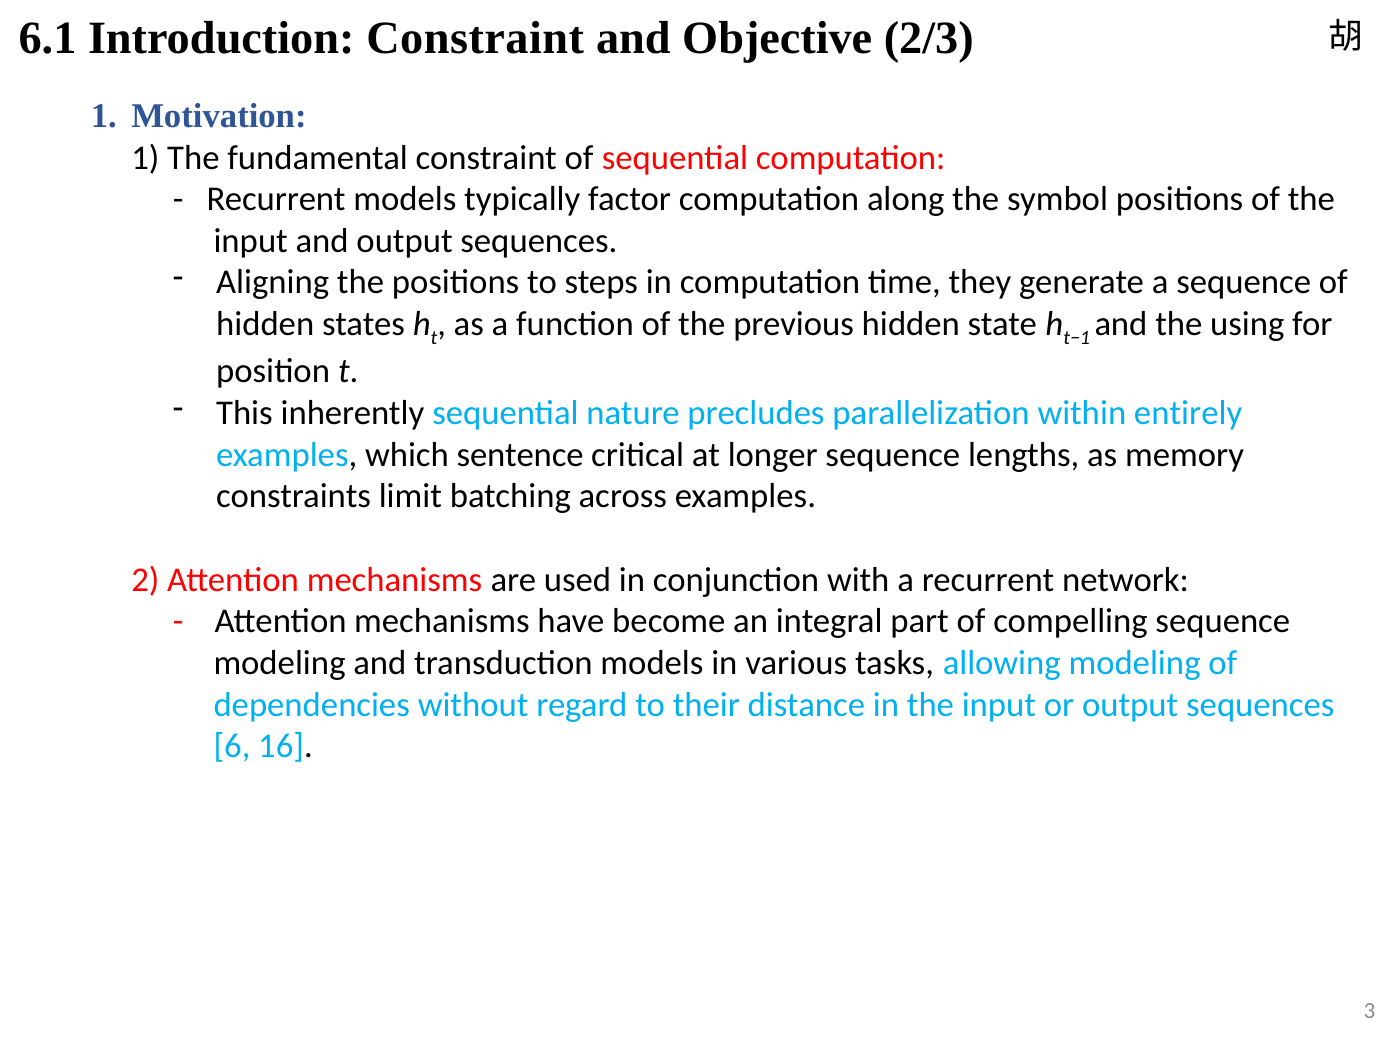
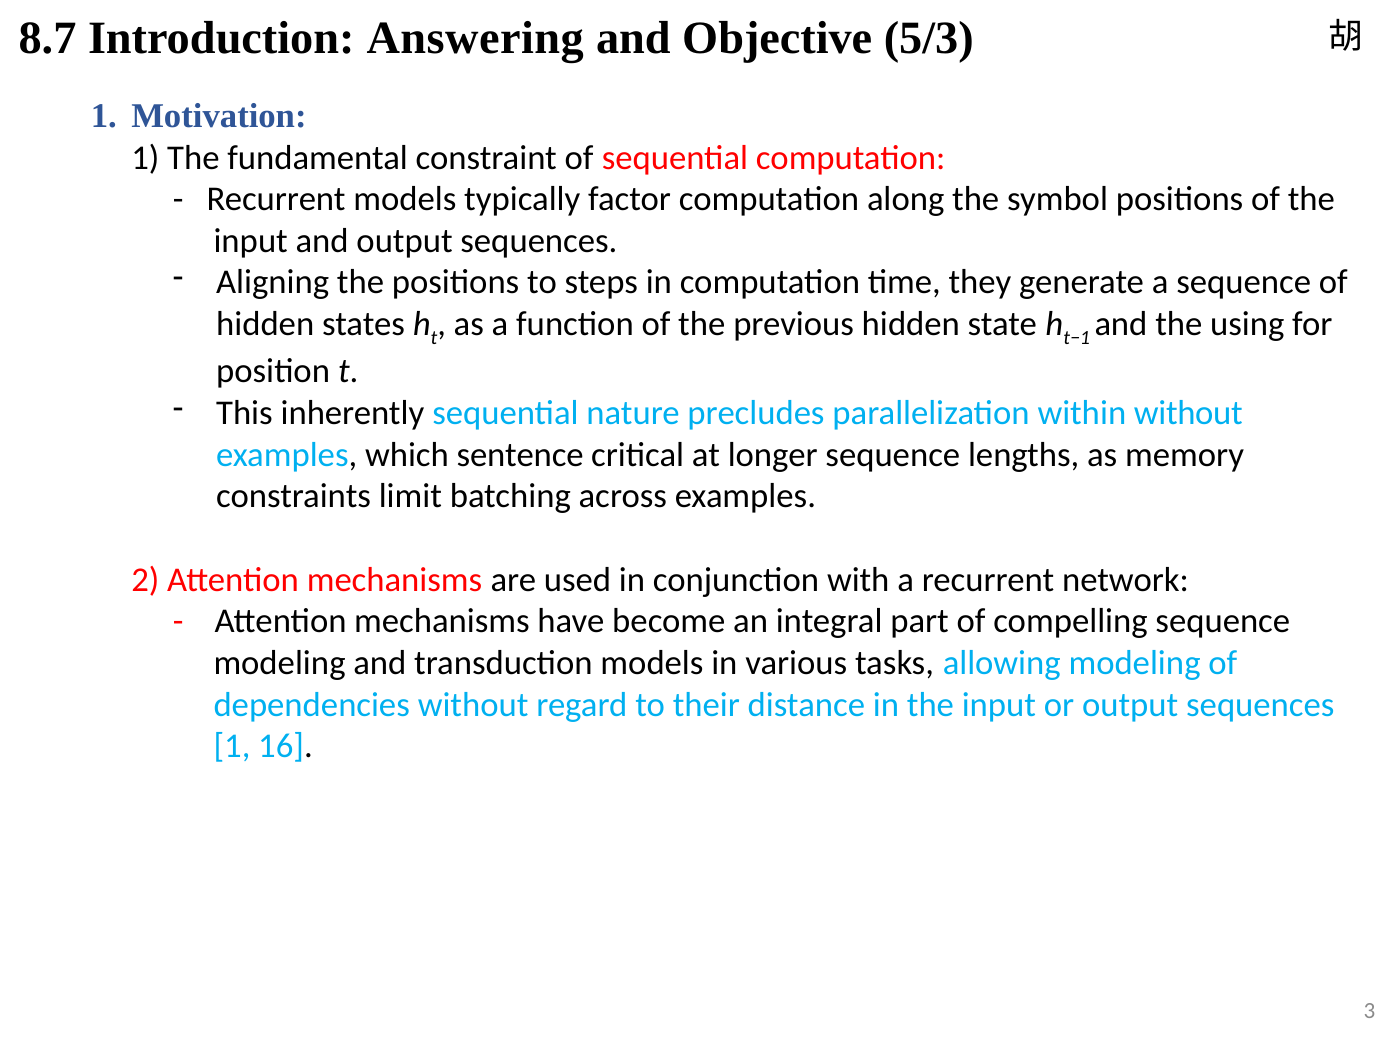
6.1: 6.1 -> 8.7 (47, 38)
Introduction Constraint: Constraint -> Answering (475, 38)
2/3: 2/3 -> 5/3 (929, 38)
within entirely: entirely -> without (1188, 413)
6: 6 -> 1 (232, 747)
